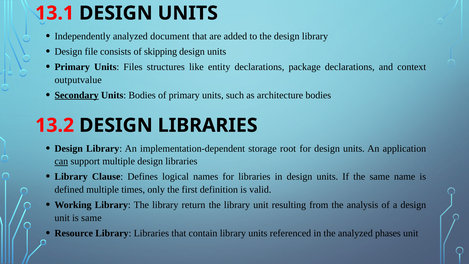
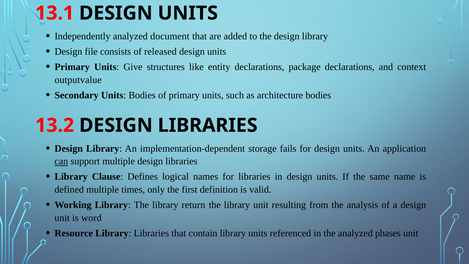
skipping: skipping -> released (160, 52)
Files: Files -> Give (133, 67)
Secondary underline: present -> none (77, 95)
root: root -> fails (288, 148)
is same: same -> word (91, 218)
